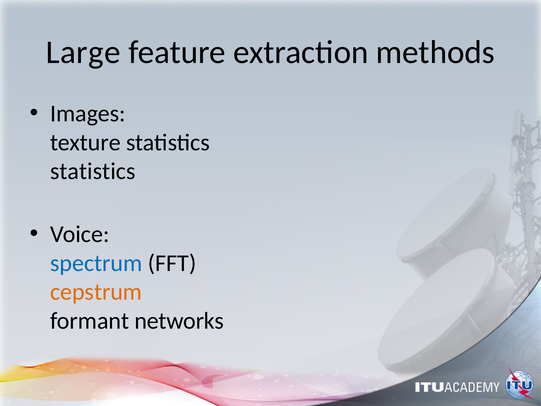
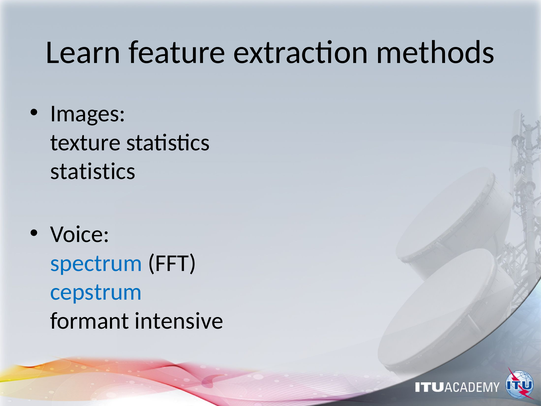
Large: Large -> Learn (83, 52)
cepstrum colour: orange -> blue (96, 292)
networks: networks -> intensive (179, 321)
